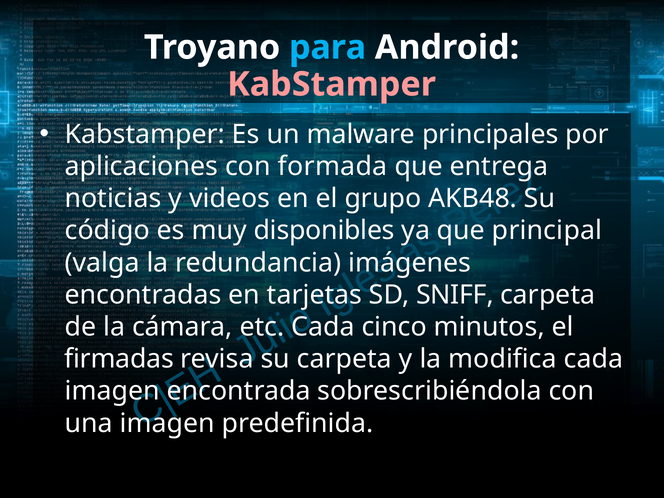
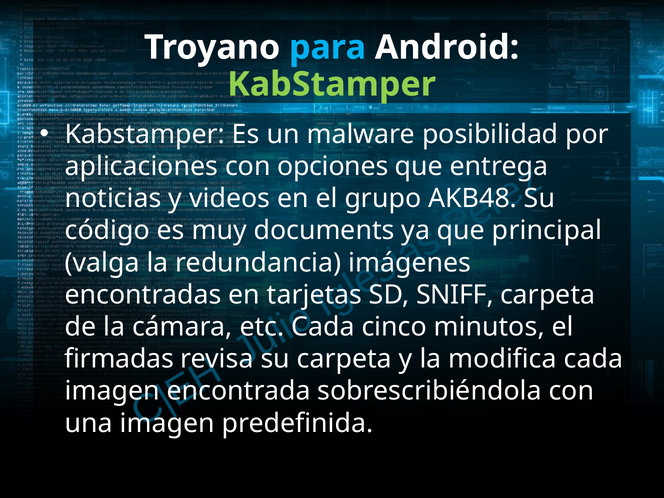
KabStamper colour: pink -> light green (332, 84)
principales: principales -> posibilidad (490, 134)
formada: formada -> opciones (333, 166)
disponibles: disponibles -> documents (324, 231)
